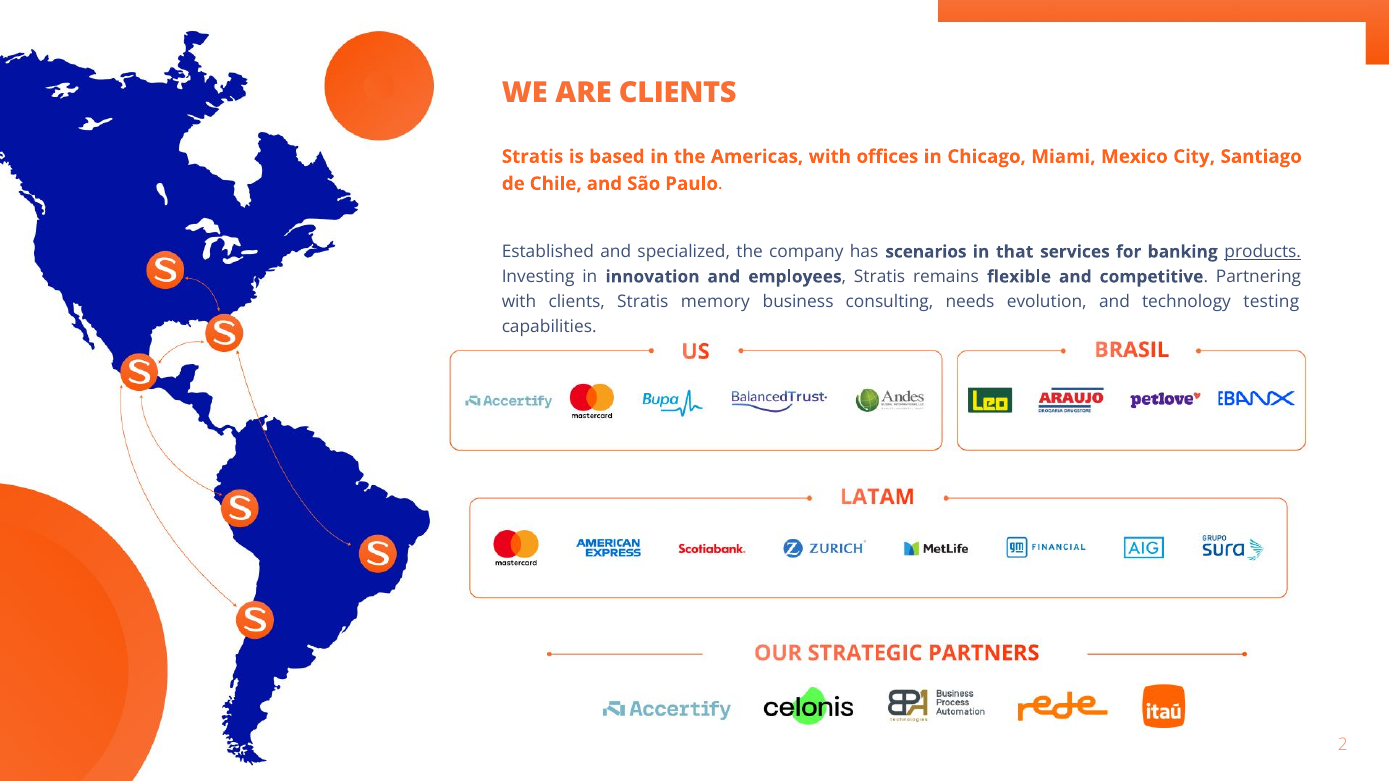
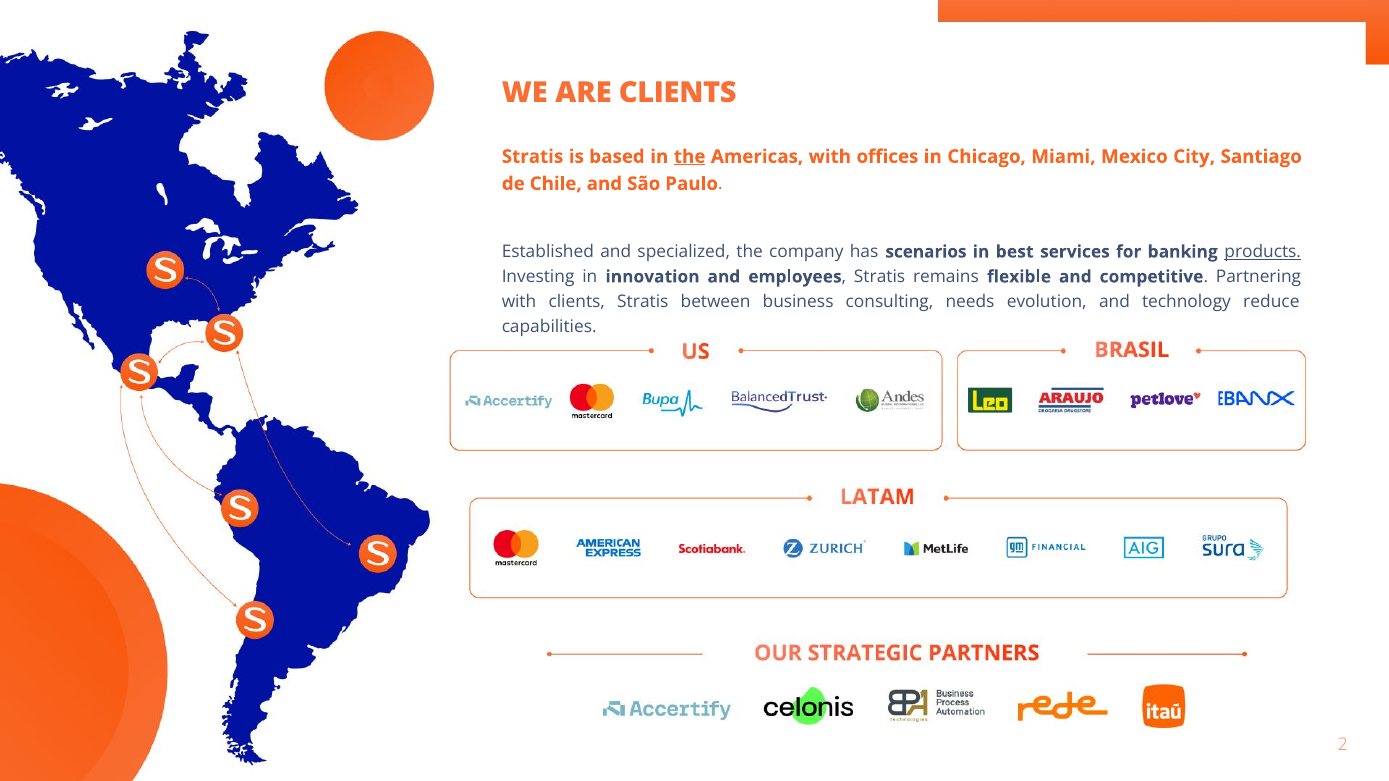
the underline: none -> present (690, 157)
that: that -> best (1015, 252)
memory: memory -> between (716, 302)
testing: testing -> reduce (1271, 302)
